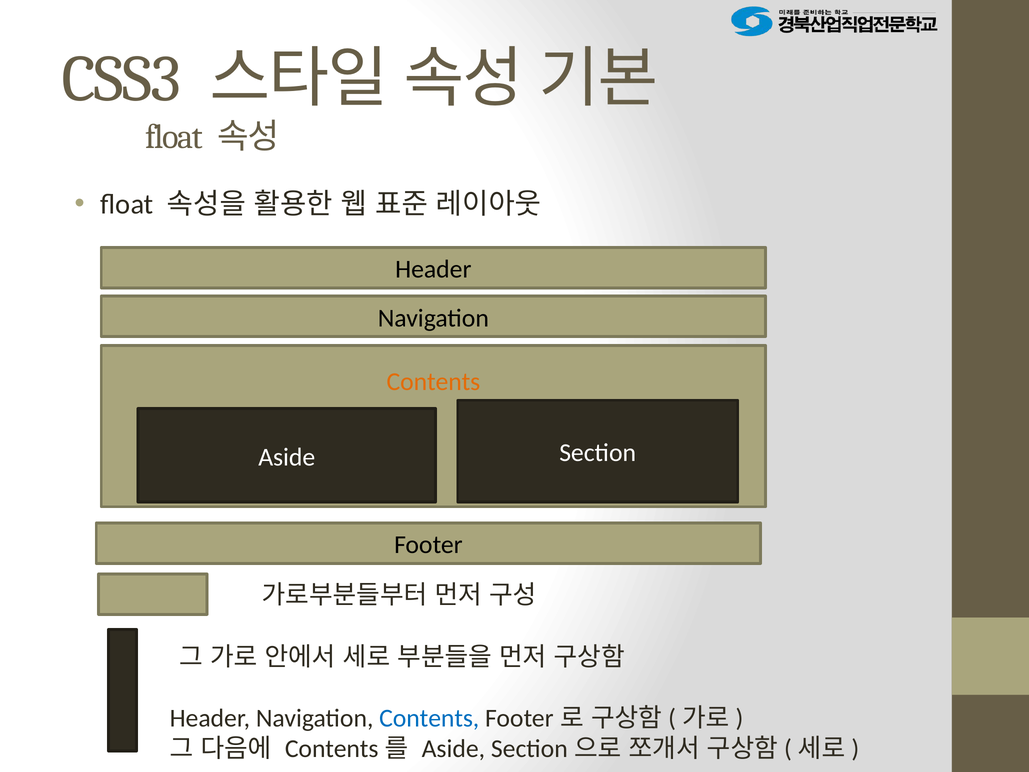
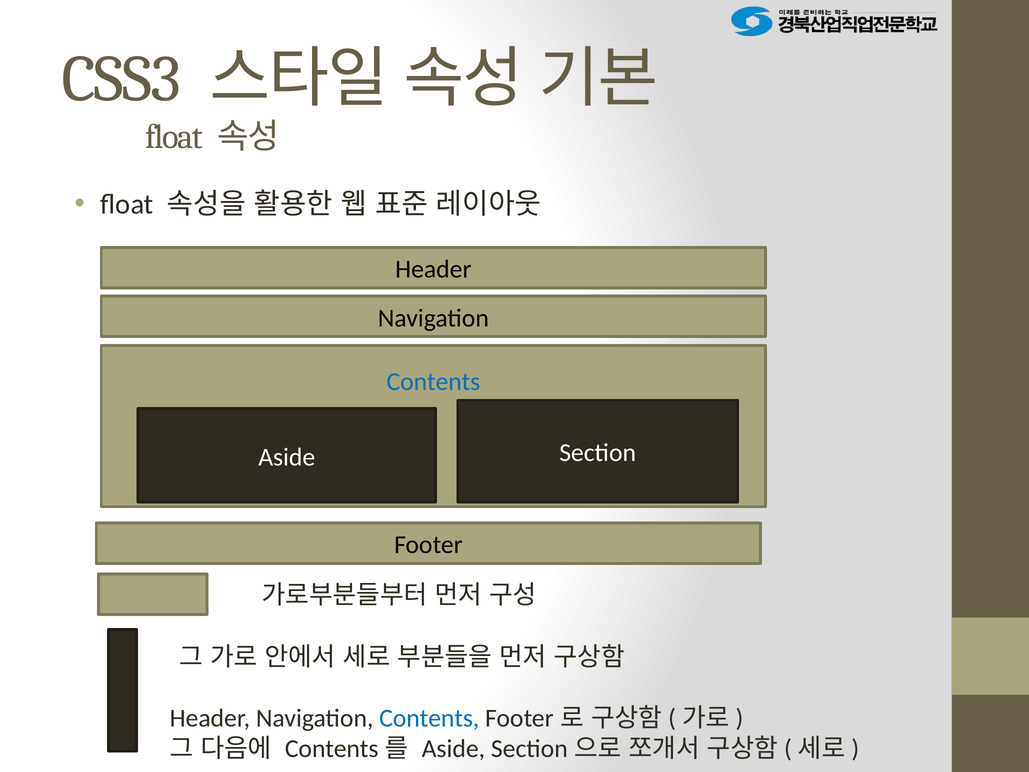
Contents colour: orange -> blue (433, 381)
